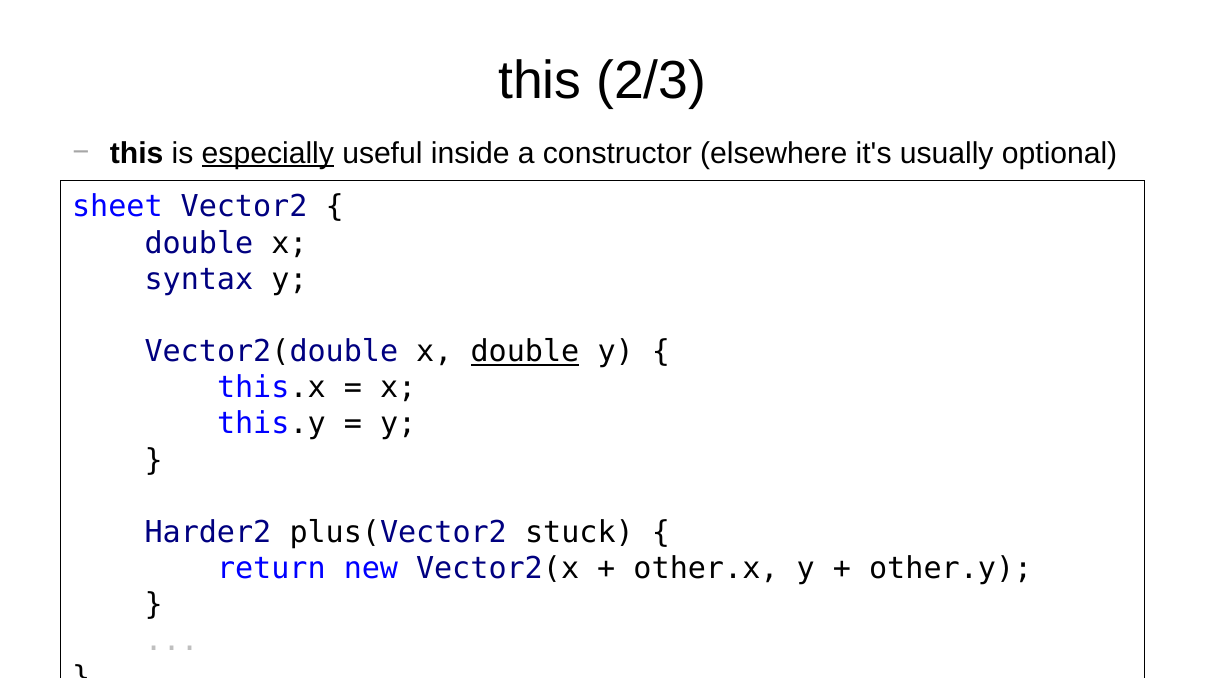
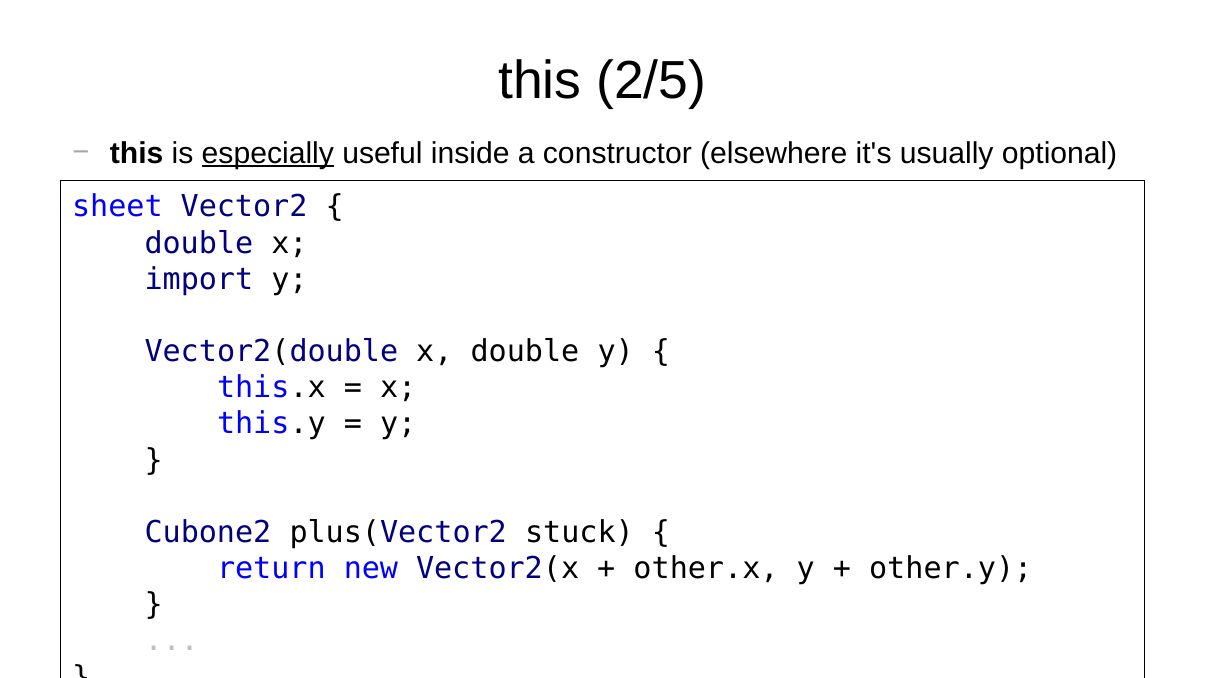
2/3: 2/3 -> 2/5 (651, 81)
syntax: syntax -> import (199, 279)
double underline: present -> none (525, 352)
Harder2: Harder2 -> Cubone2 (208, 532)
